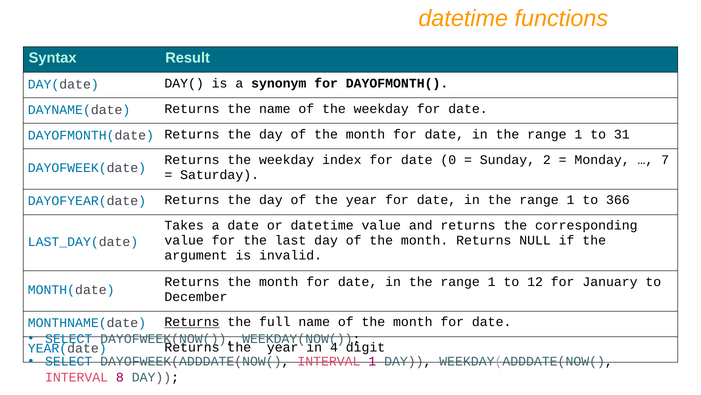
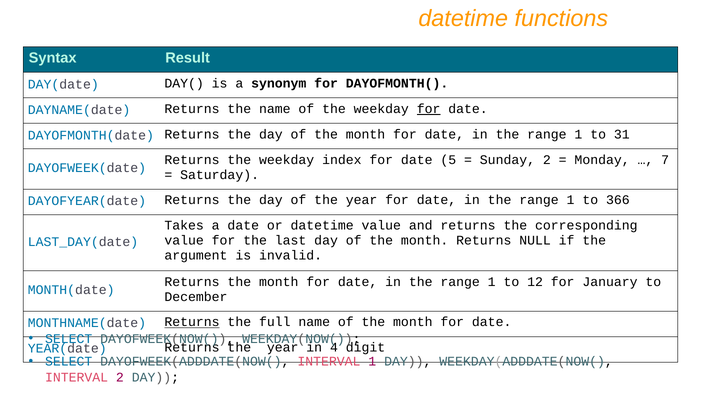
for underline: none -> present (429, 109)
0: 0 -> 5 (448, 159)
INTERVAL 8: 8 -> 2 (120, 377)
